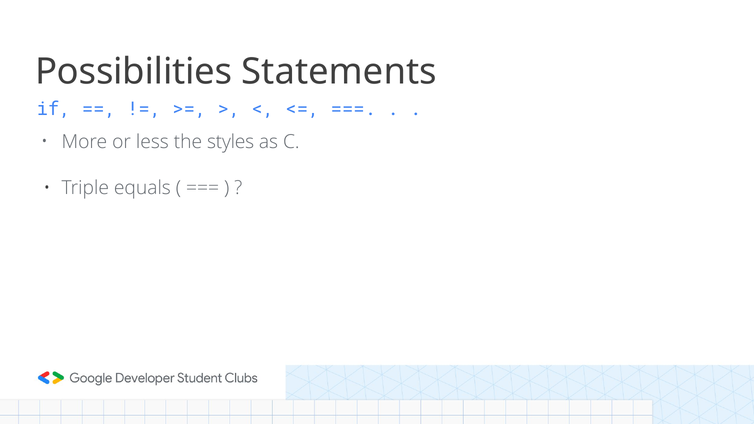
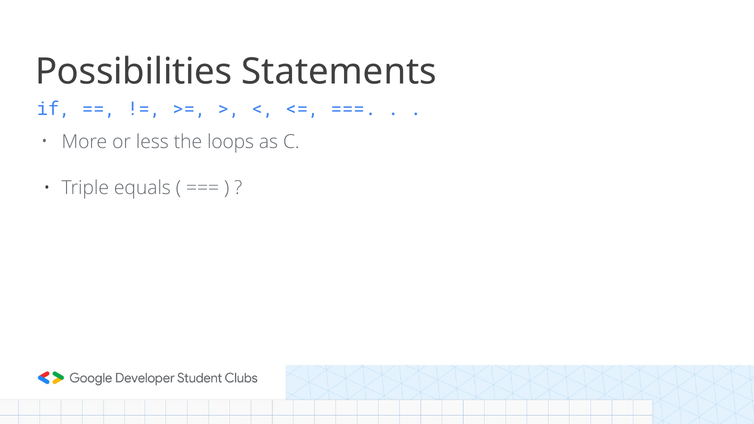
styles: styles -> loops (231, 142)
